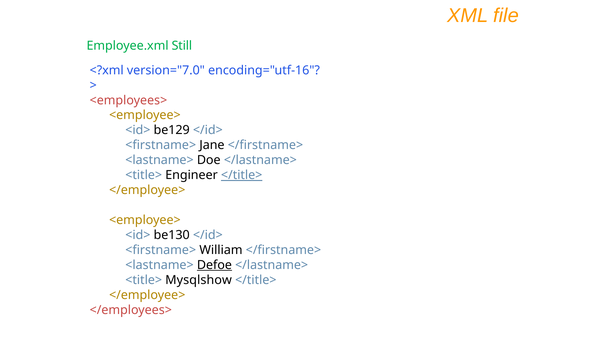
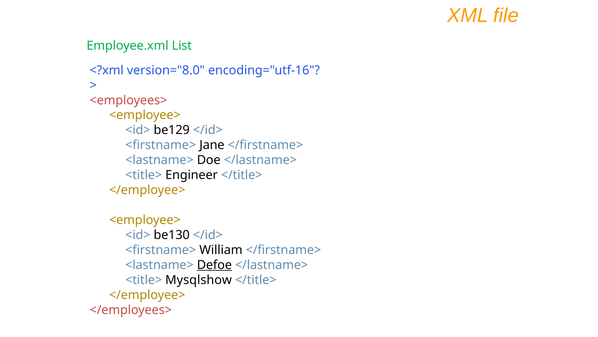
Still: Still -> List (182, 46)
version="7.0: version="7.0 -> version="8.0 (166, 70)
</title> underline: present -> none (242, 175)
